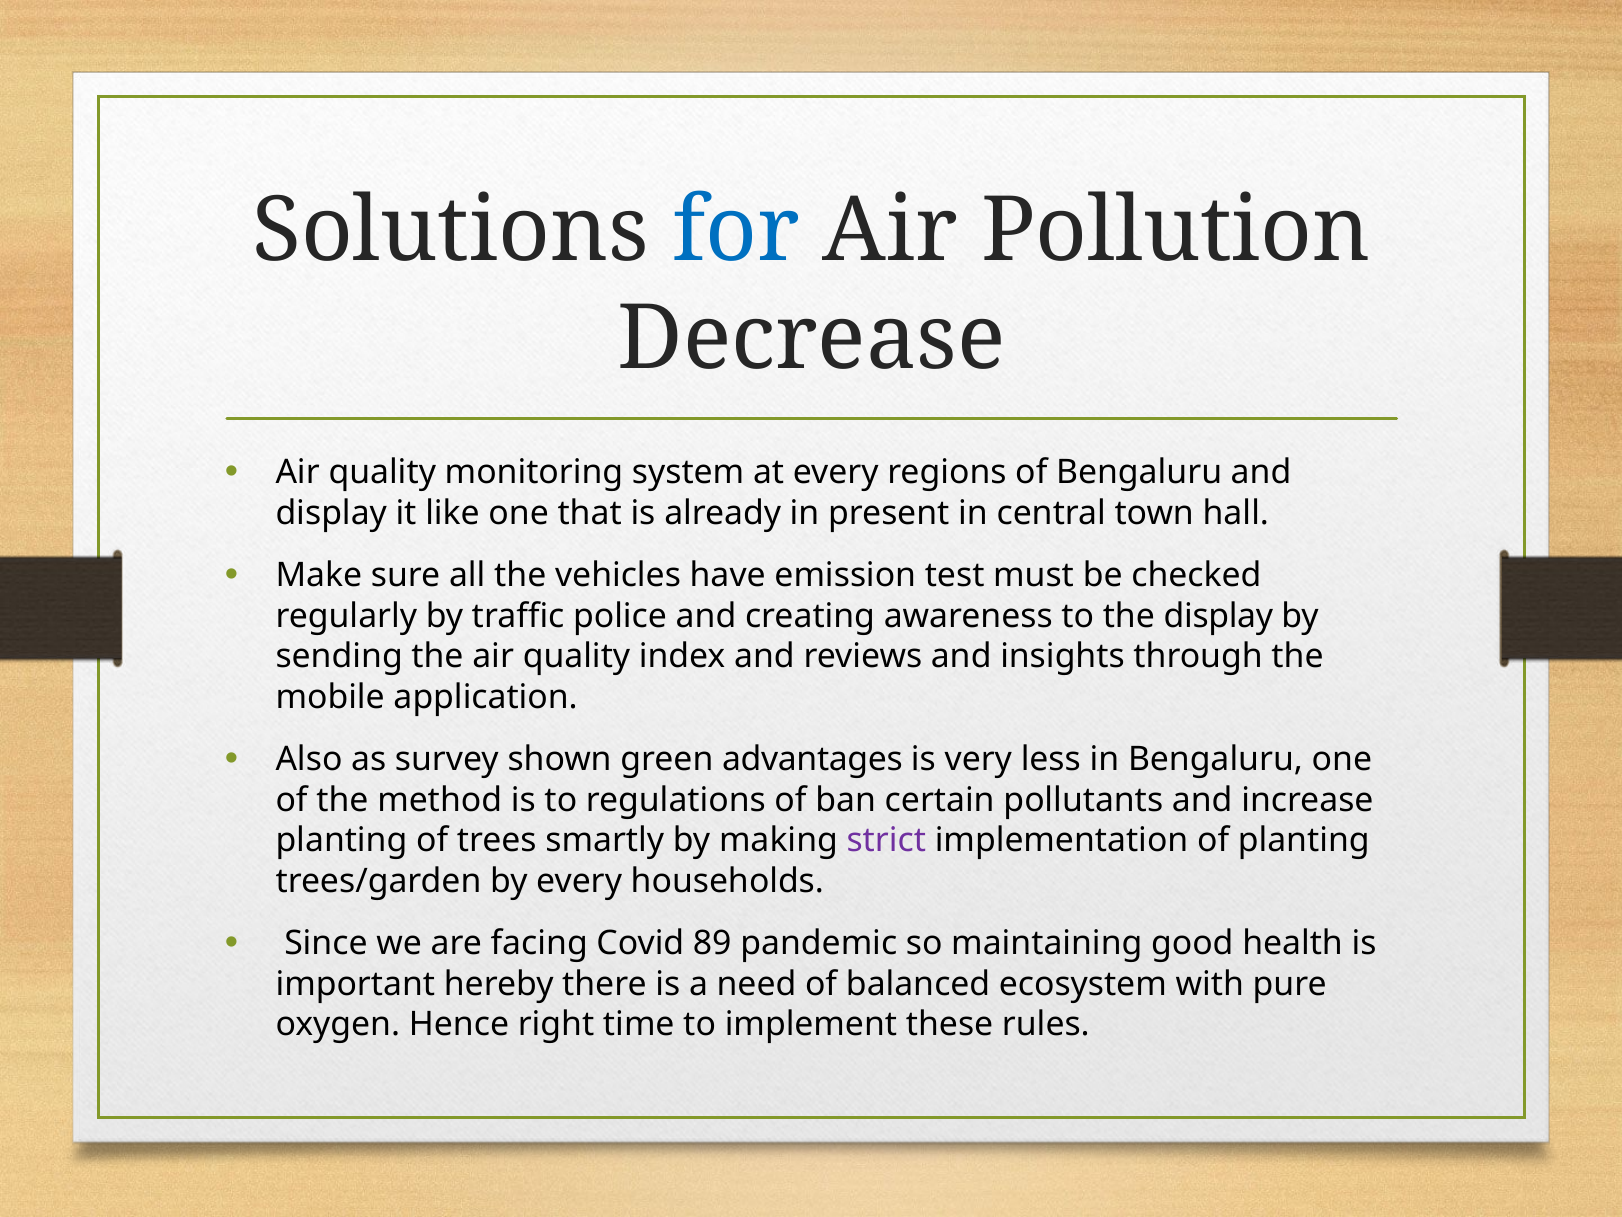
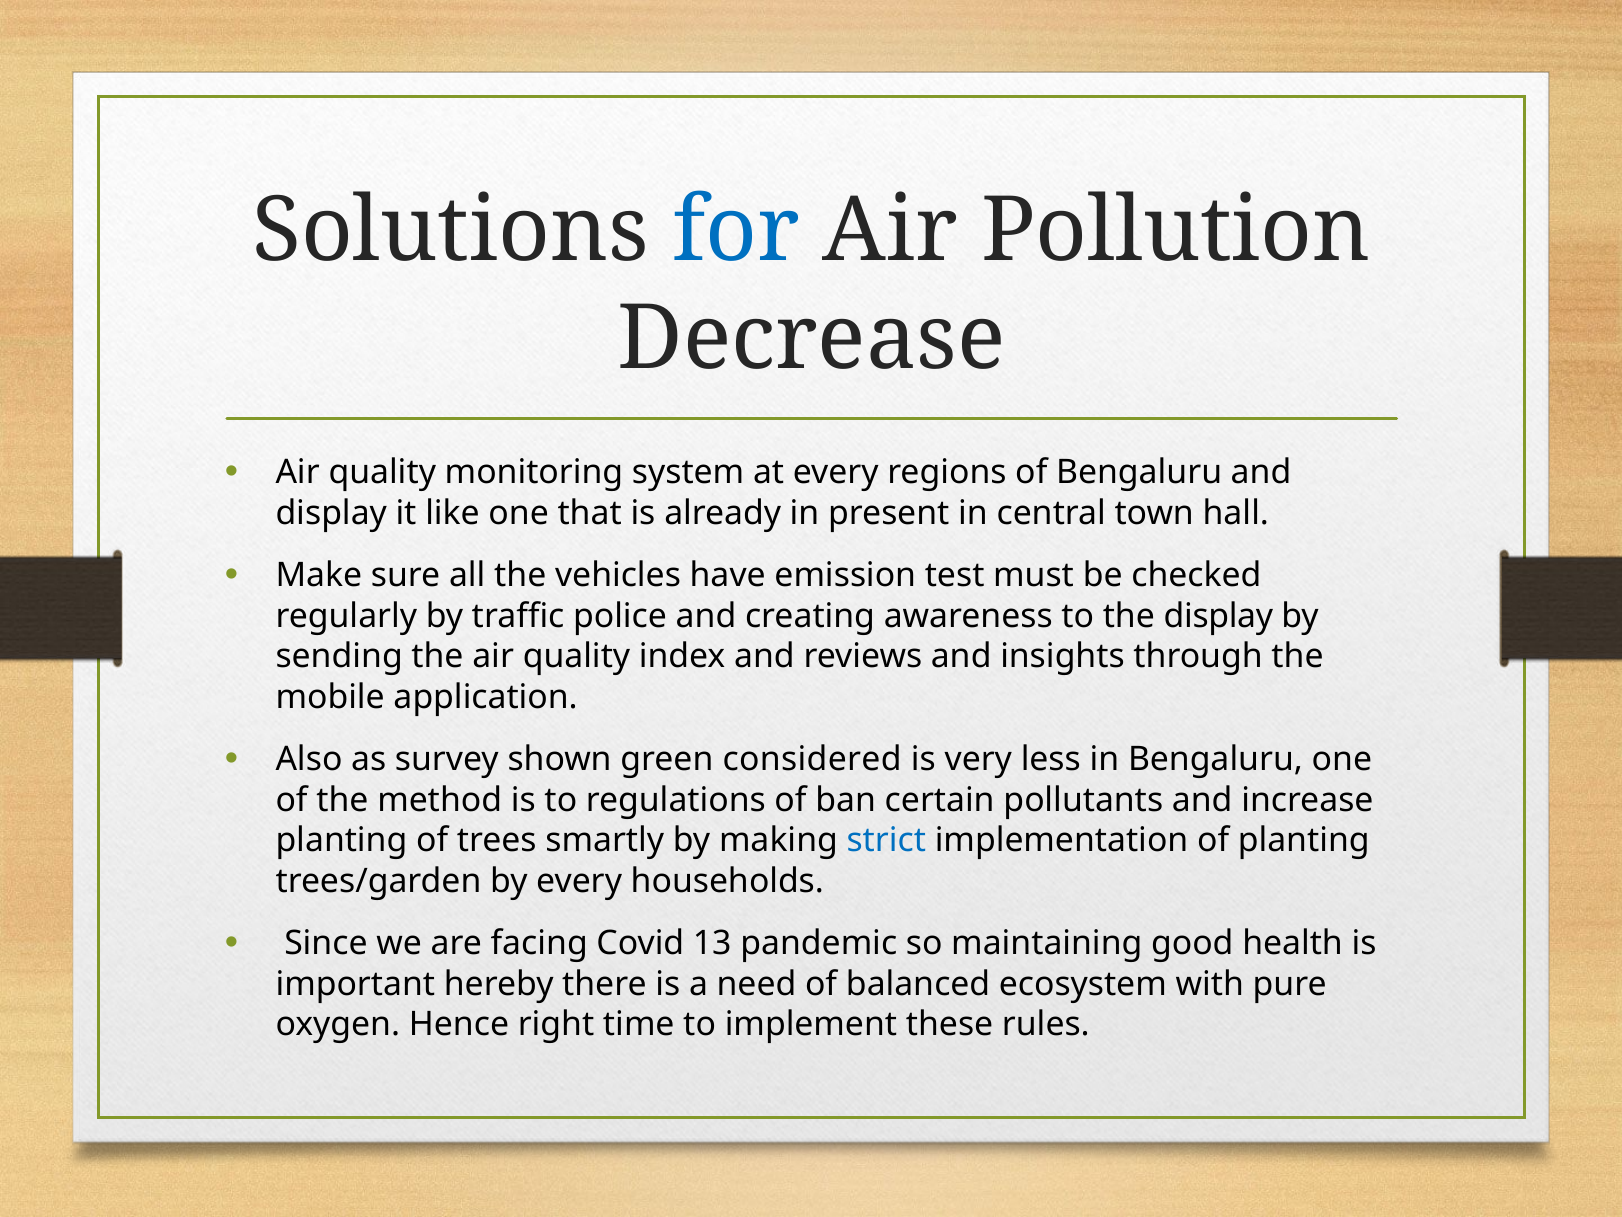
advantages: advantages -> considered (812, 759)
strict colour: purple -> blue (886, 840)
89: 89 -> 13 (712, 943)
